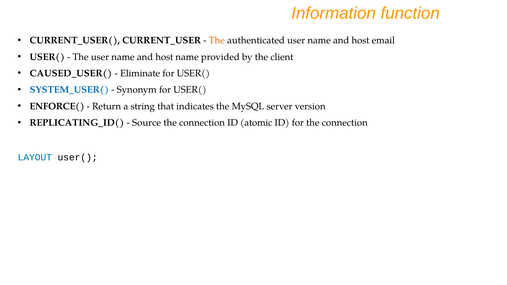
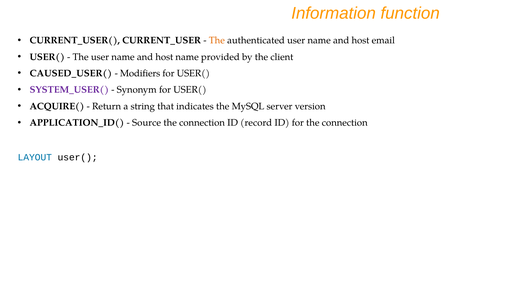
Eliminate: Eliminate -> Modifiers (140, 73)
SYSTEM_USER( colour: blue -> purple (69, 90)
ENFORCE(: ENFORCE( -> ACQUIRE( (57, 106)
REPLICATING_ID(: REPLICATING_ID( -> APPLICATION_ID( (77, 123)
atomic: atomic -> record (256, 123)
